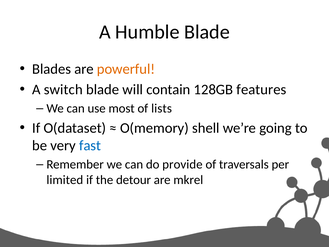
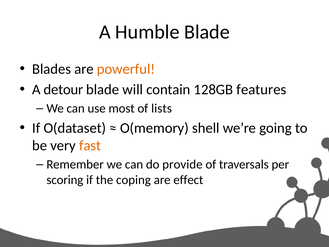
switch: switch -> detour (63, 89)
fast colour: blue -> orange (90, 145)
limited: limited -> scoring (65, 180)
detour: detour -> coping (133, 180)
mkrel: mkrel -> effect (188, 180)
